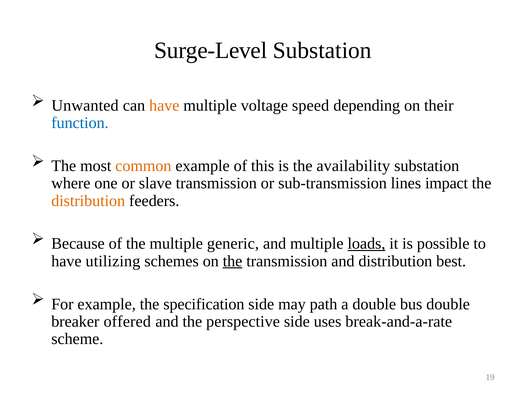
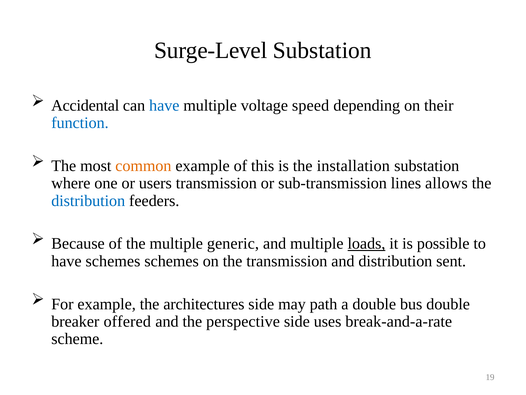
Unwanted: Unwanted -> Accidental (85, 105)
have colour: orange -> blue (164, 105)
availability: availability -> installation (353, 166)
slave: slave -> users (155, 183)
impact: impact -> allows (446, 183)
distribution colour: orange -> blue (88, 200)
have utilizing: utilizing -> schemes (113, 261)
the underline: present -> none (233, 261)
best: best -> sent (451, 261)
specification: specification -> architectures (204, 304)
